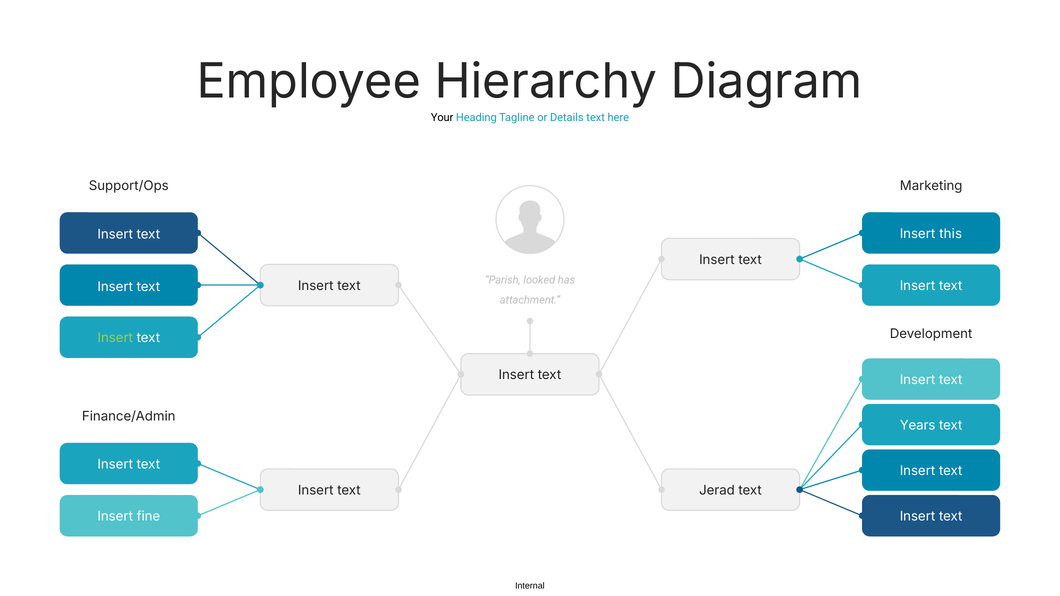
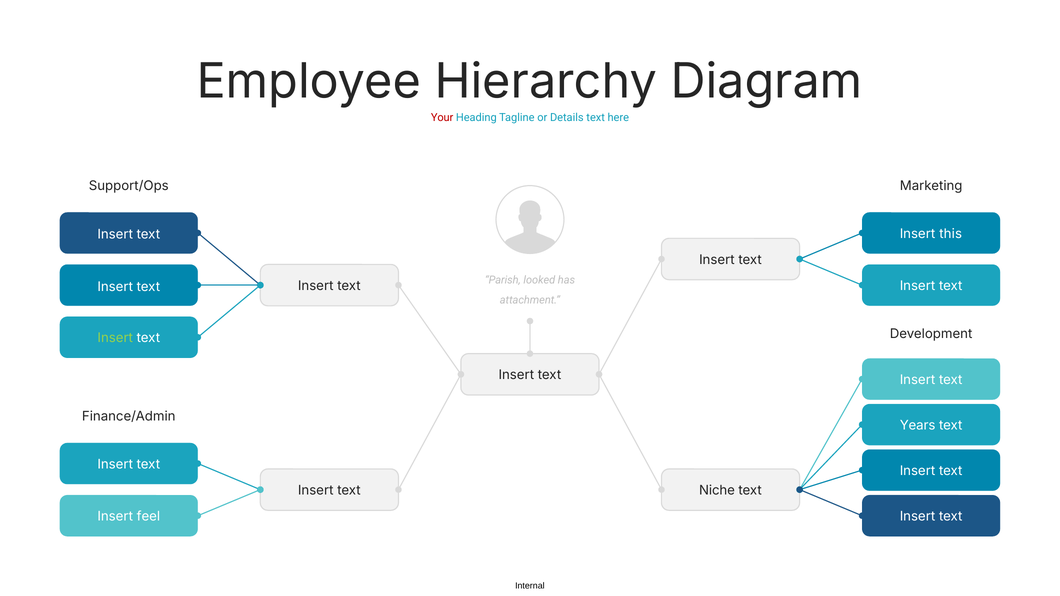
Your colour: black -> red (442, 118)
Jerad: Jerad -> Niche (717, 491)
fine: fine -> feel (148, 517)
